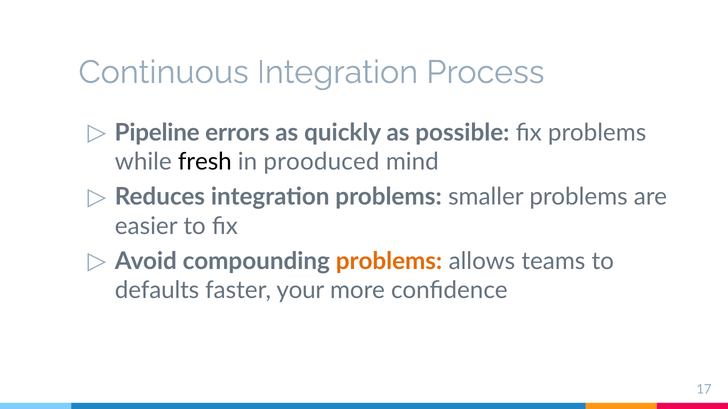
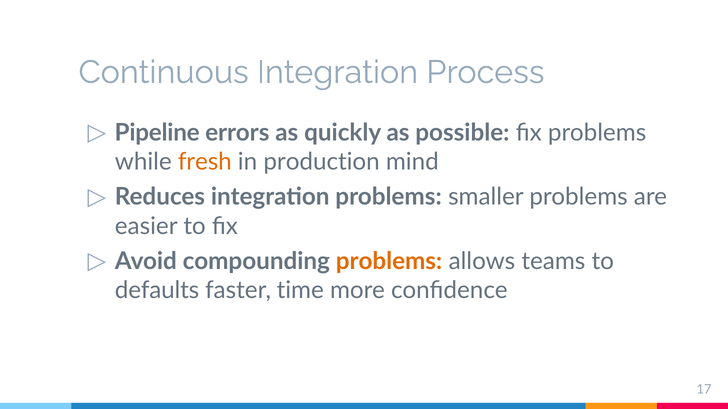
fresh colour: black -> orange (205, 162)
prooduced: prooduced -> production (322, 162)
your: your -> time (300, 291)
